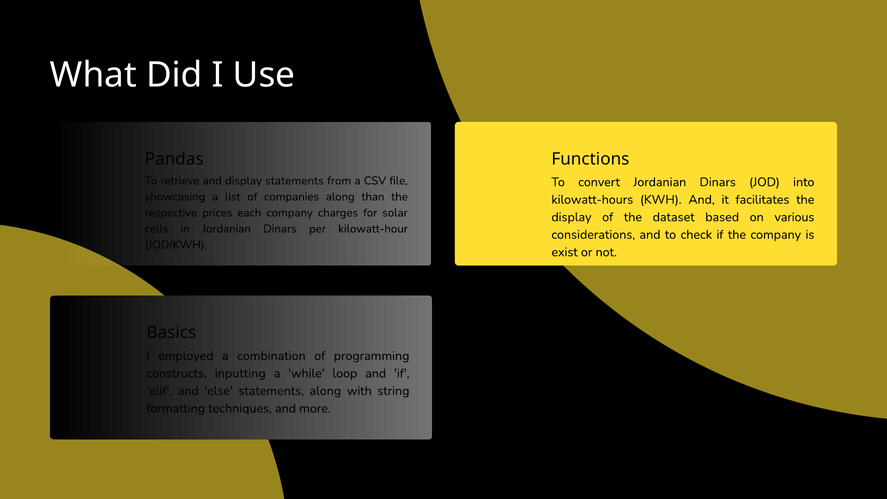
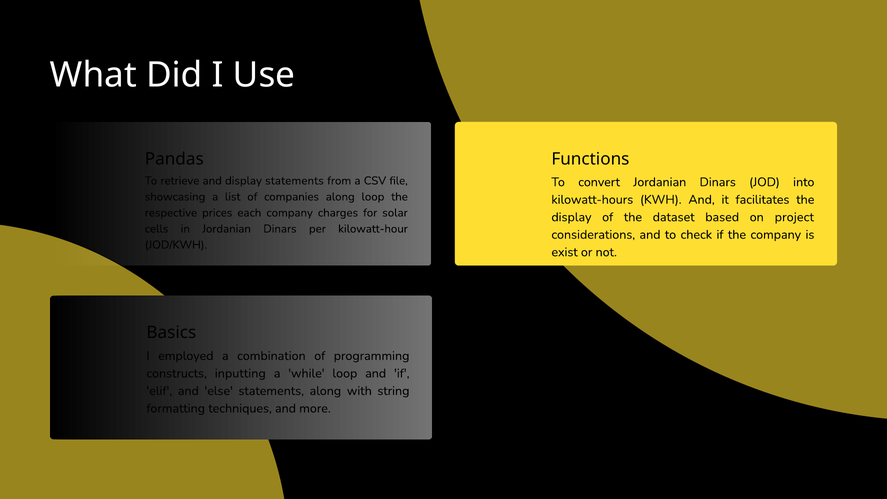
along than: than -> loop (373, 197)
various: various -> project (794, 217)
